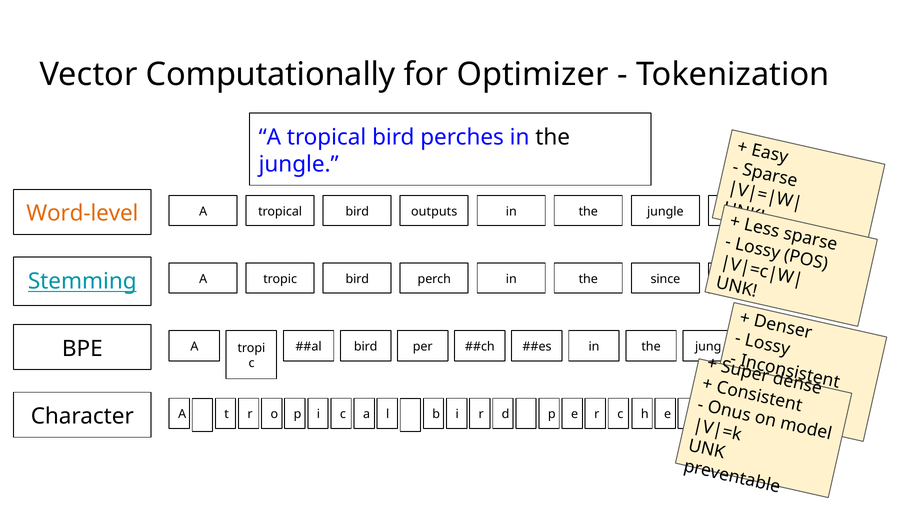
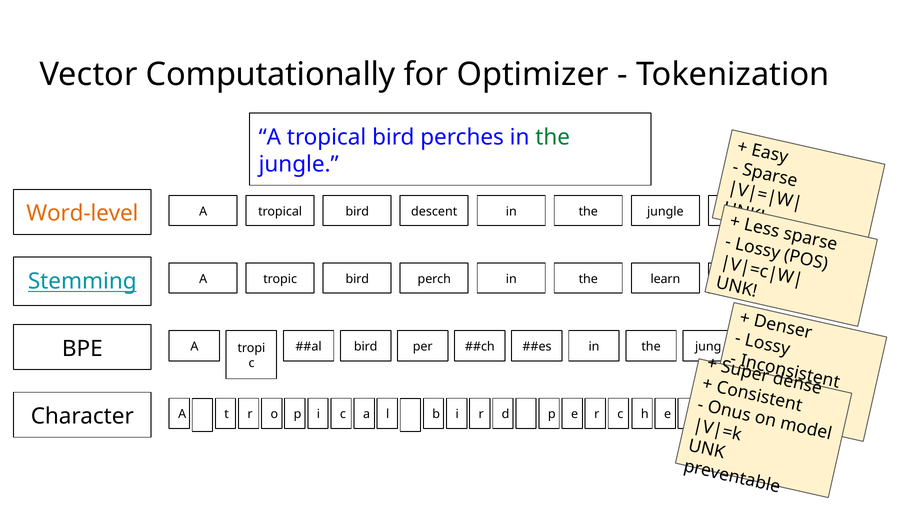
the colour: black -> green (553, 137)
outputs: outputs -> descent (434, 211)
since: since -> learn (665, 279)
